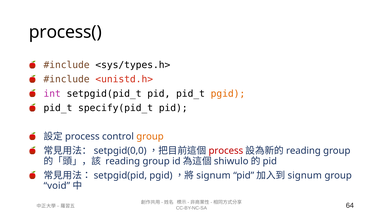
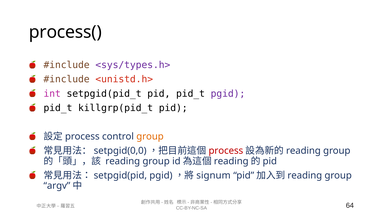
<sys/types.h> colour: black -> purple (133, 65)
pgid colour: orange -> purple (228, 94)
specify(pid_t: specify(pid_t -> killgrp(pid_t (116, 108)
shiwulo: shiwulo -> reading (231, 161)
signum: signum -> reading (305, 176)
void: void -> argv (57, 186)
